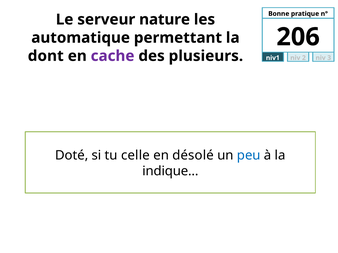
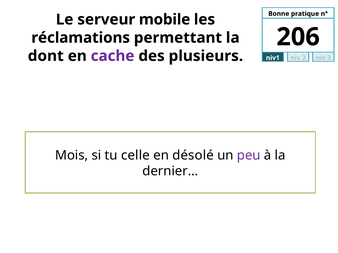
nature: nature -> mobile (165, 20)
automatique: automatique -> réclamations (81, 38)
Doté: Doté -> Mois (72, 156)
peu colour: blue -> purple (249, 156)
indique…: indique… -> dernier… (170, 171)
